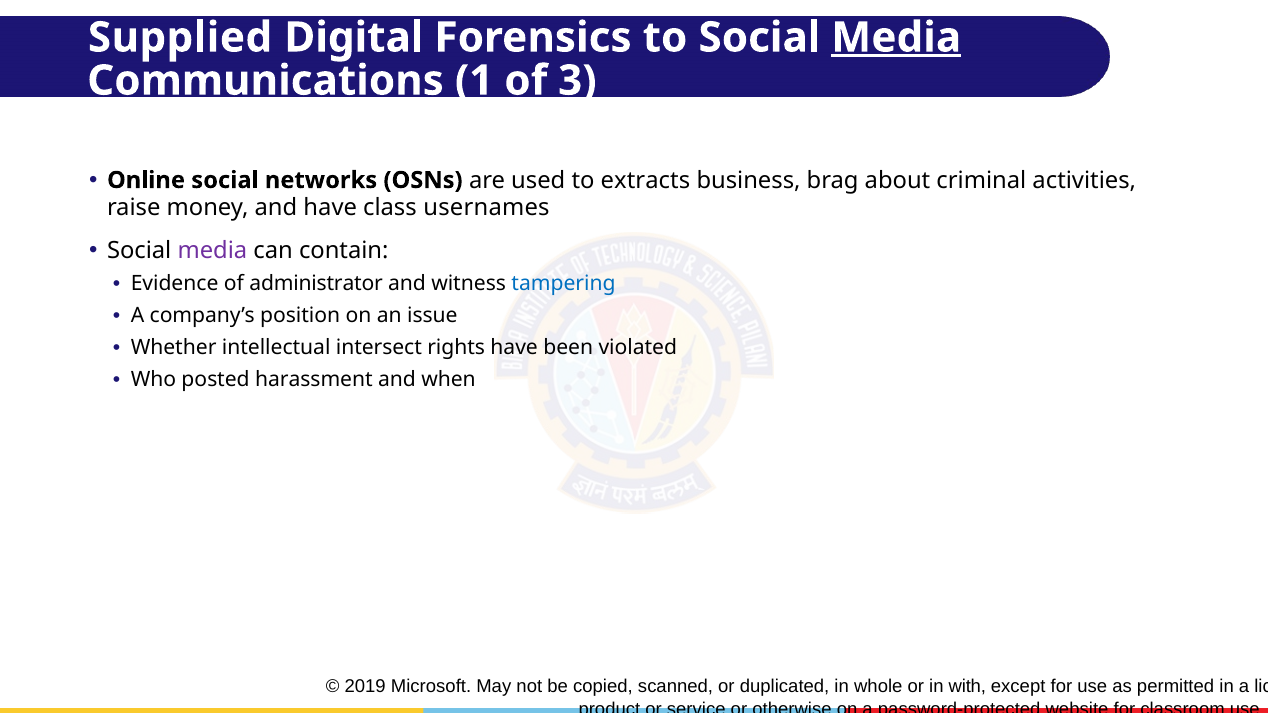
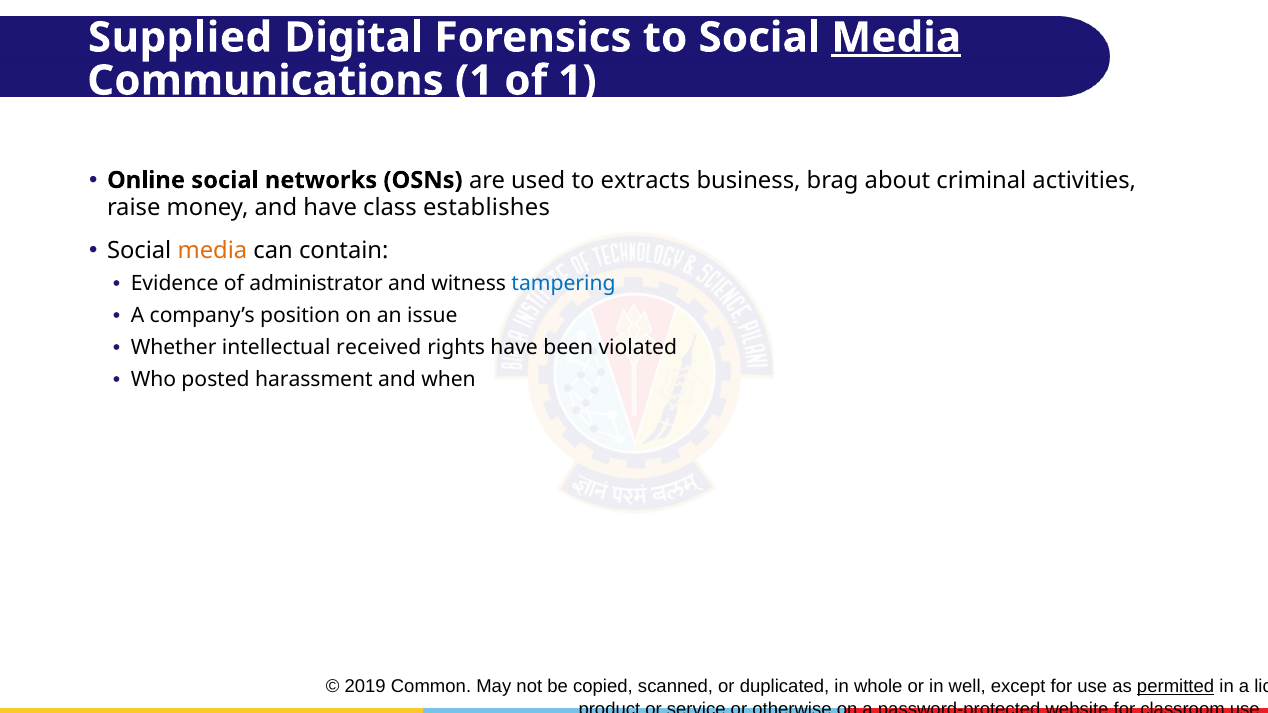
of 3: 3 -> 1 (577, 81)
usernames: usernames -> establishes (487, 207)
media colour: purple -> orange (212, 250)
intersect: intersect -> received (379, 348)
Microsoft: Microsoft -> Common (431, 687)
in with: with -> well (967, 687)
permitted underline: none -> present (1176, 687)
